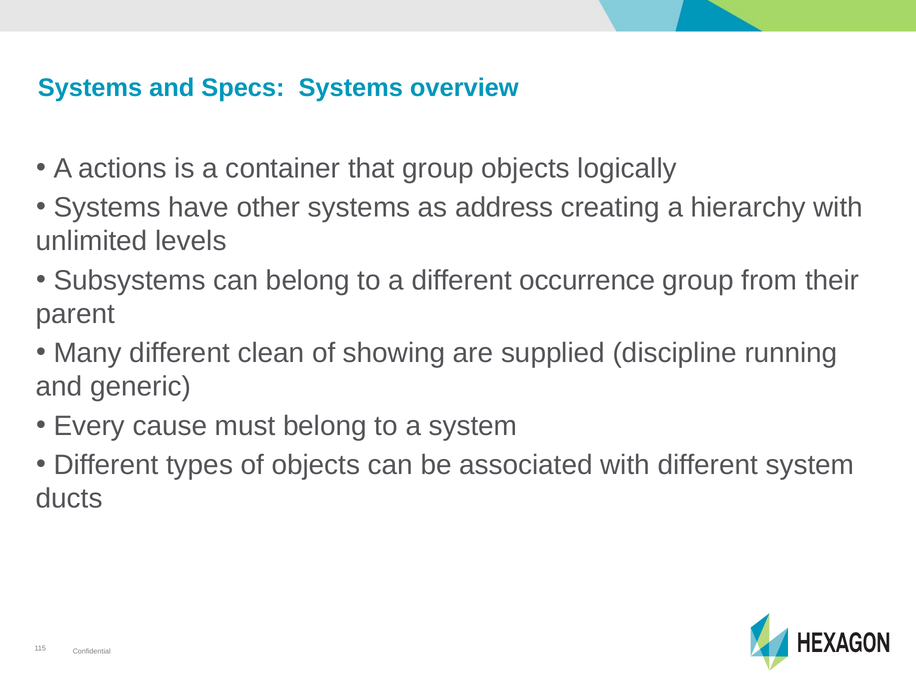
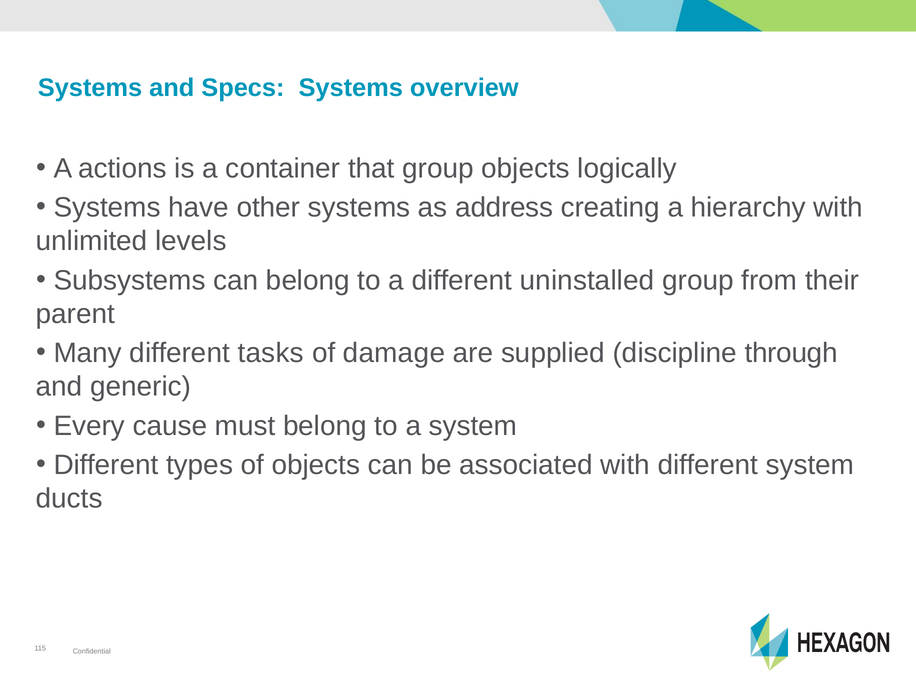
occurrence: occurrence -> uninstalled (587, 280)
clean: clean -> tasks (271, 353)
showing: showing -> damage (394, 353)
running: running -> through (791, 353)
